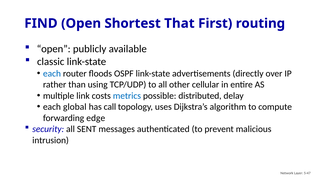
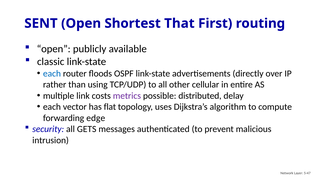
FIND: FIND -> SENT (41, 23)
metrics colour: blue -> purple (127, 96)
global: global -> vector (75, 107)
call: call -> flat (110, 107)
SENT: SENT -> GETS (87, 129)
